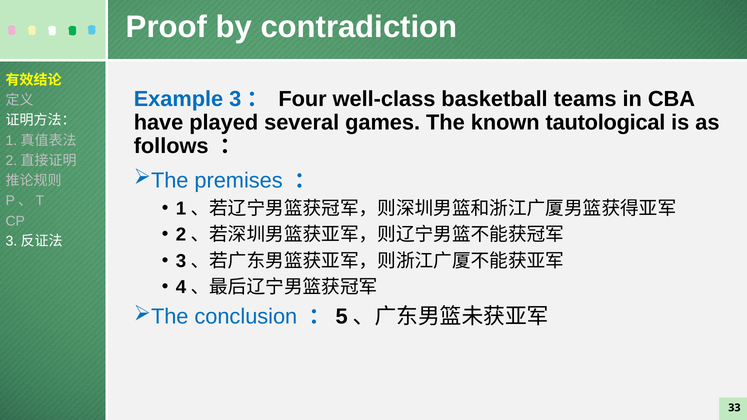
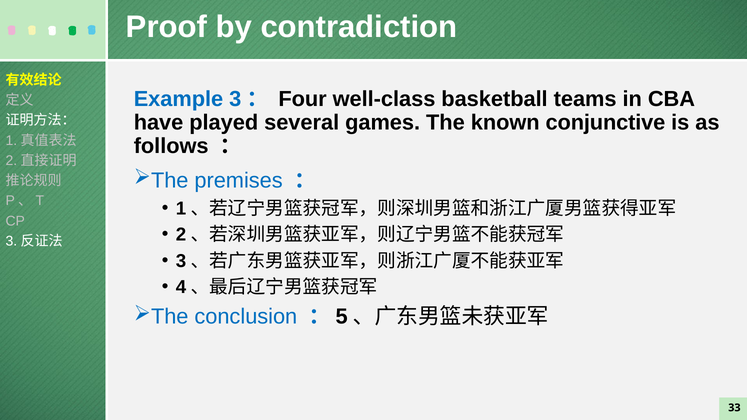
tautological: tautological -> conjunctive (605, 123)
